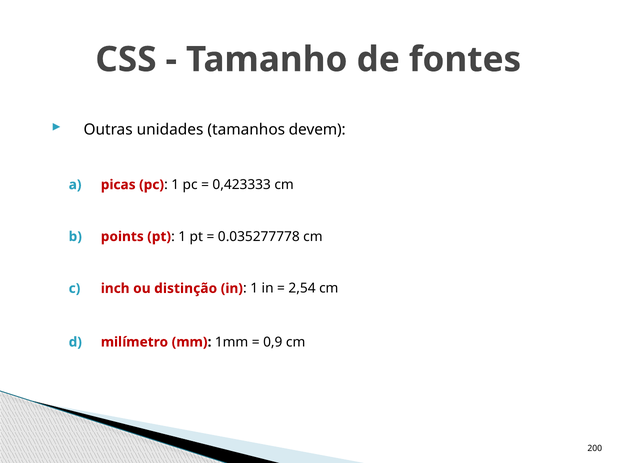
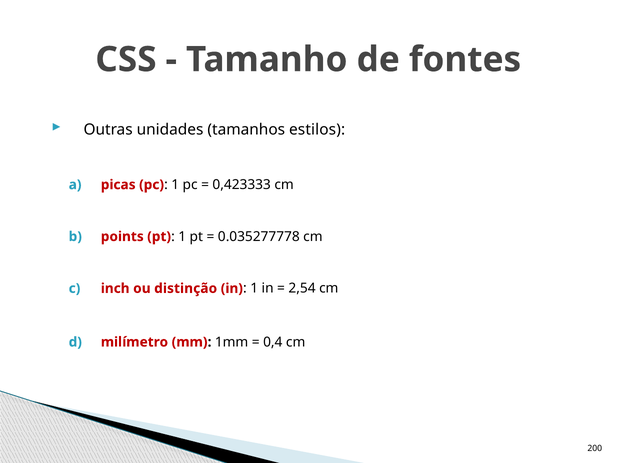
devem: devem -> estilos (317, 129)
0,9: 0,9 -> 0,4 (273, 342)
